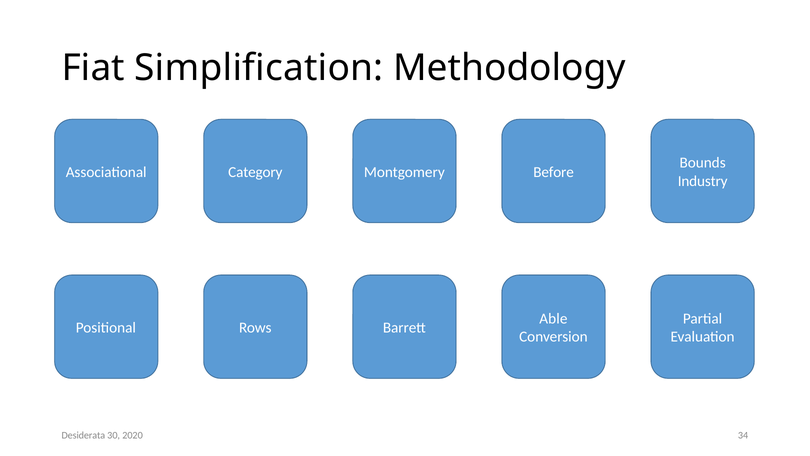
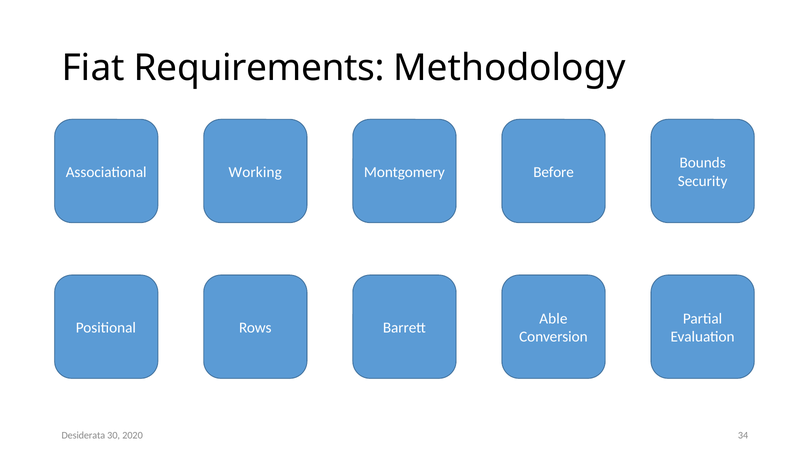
Simplification: Simplification -> Requirements (259, 68)
Category: Category -> Working (255, 172)
Industry: Industry -> Security (703, 181)
